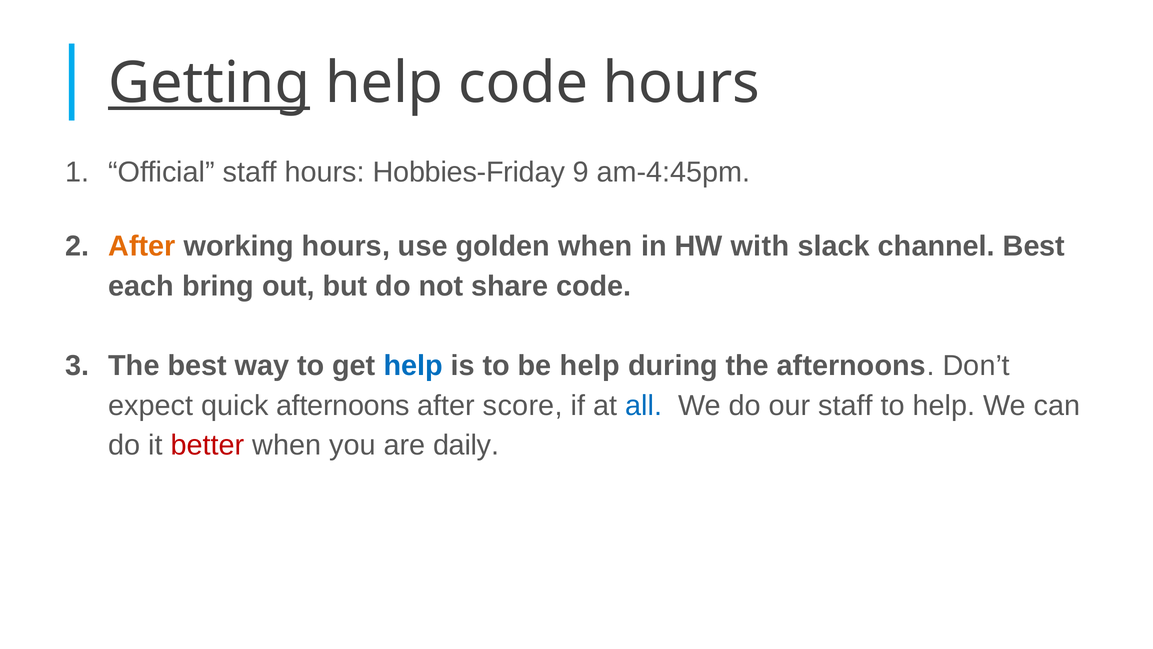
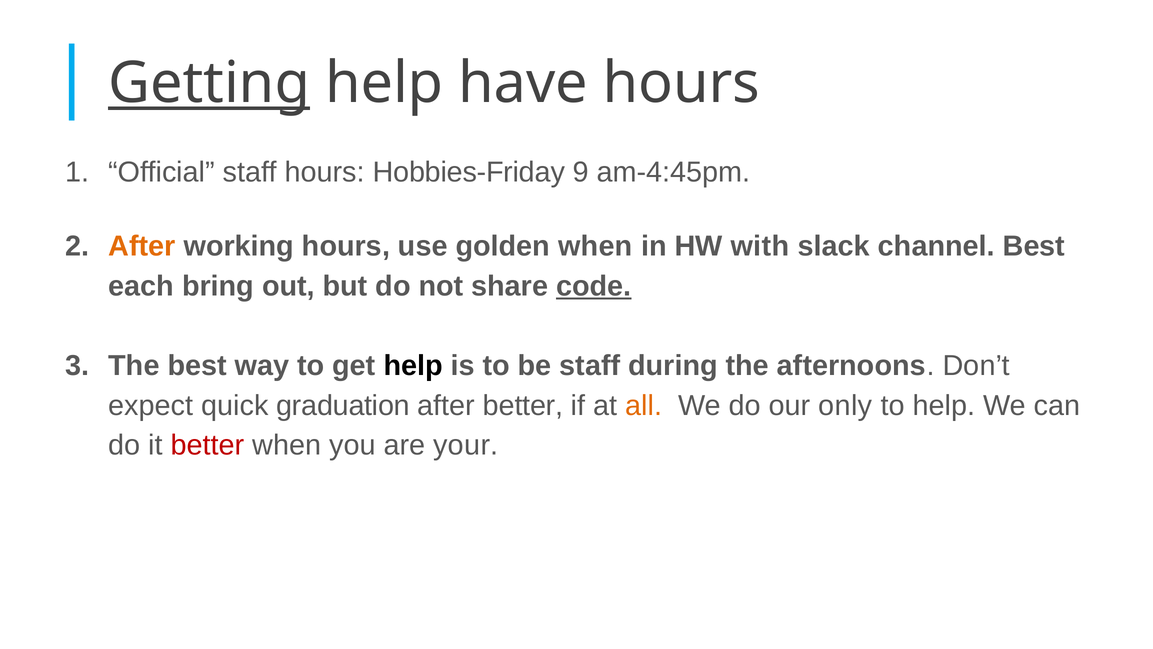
help code: code -> have (523, 83)
code underline: none -> present (594, 286)
help colour: blue -> black (413, 366)
be help: help -> staff (590, 366)
quick afternoons: afternoons -> graduation (343, 405)
after score: score -> better (523, 405)
all colour: blue -> orange (644, 405)
our staff: staff -> only (845, 405)
daily: daily -> your (466, 445)
